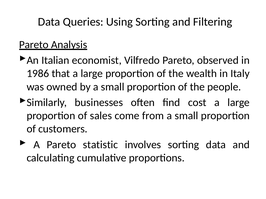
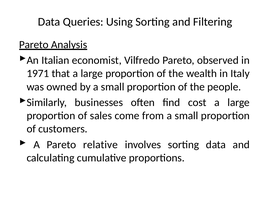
1986: 1986 -> 1971 (38, 74)
statistic: statistic -> relative (100, 145)
